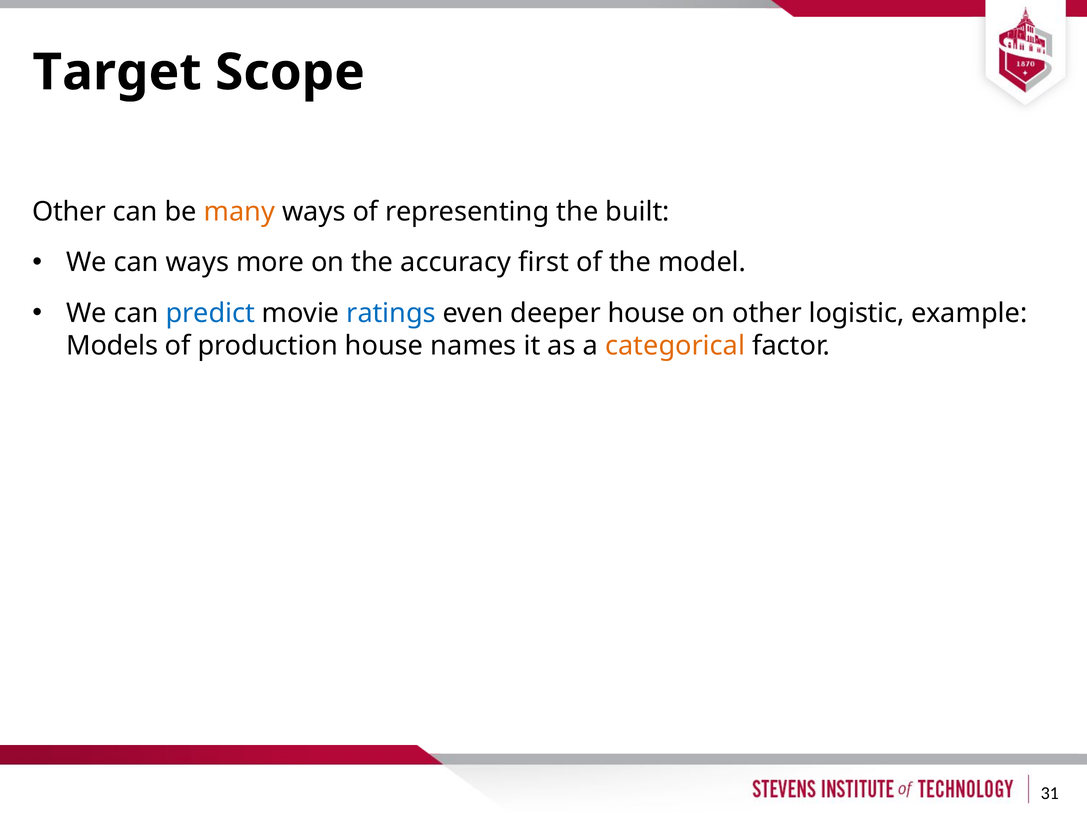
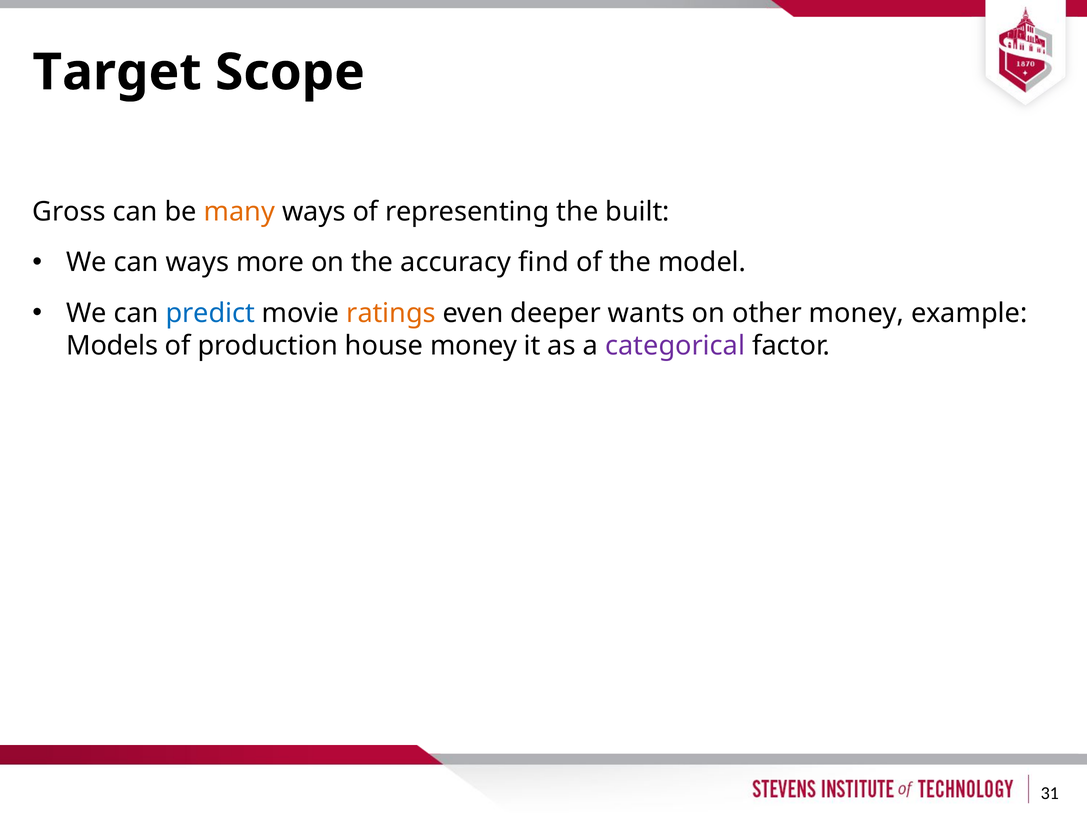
Other: Other -> Gross (69, 212)
first: first -> find (544, 263)
ratings colour: blue -> orange (391, 313)
deeper house: house -> wants (646, 313)
other logistic: logistic -> money (856, 313)
house names: names -> money (474, 346)
categorical colour: orange -> purple (675, 346)
